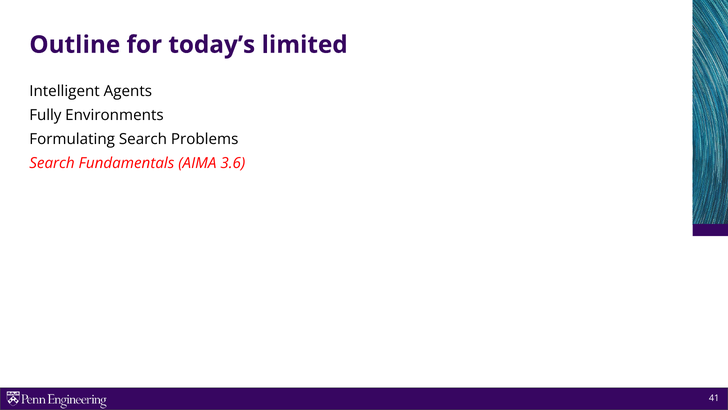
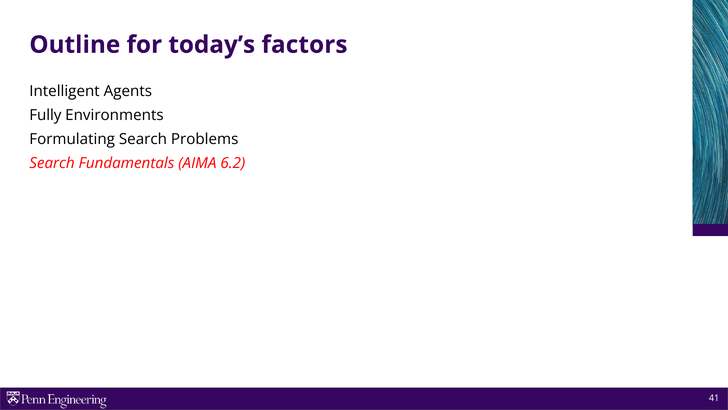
limited: limited -> factors (304, 45)
3.6: 3.6 -> 6.2 (233, 163)
